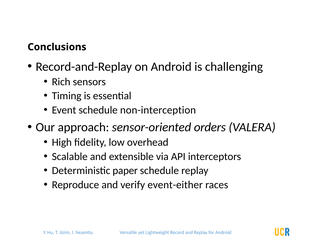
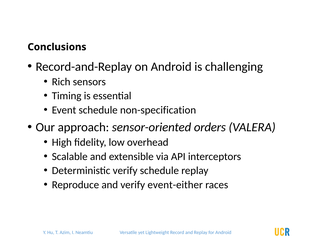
non-interception: non-interception -> non-specification (158, 110)
Deterministic paper: paper -> verify (125, 171)
